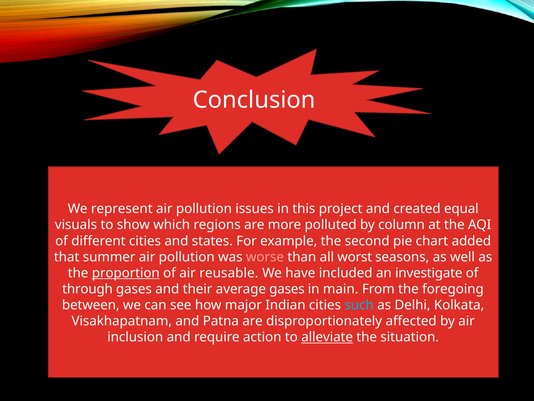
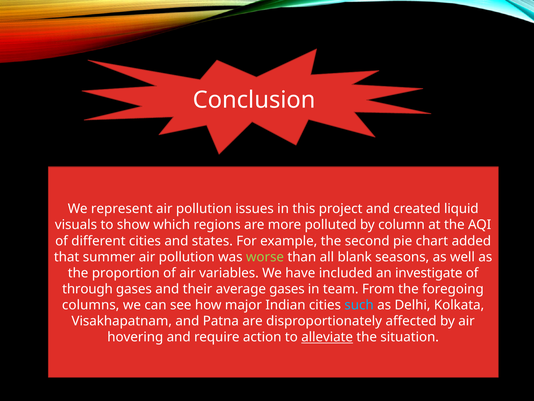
equal: equal -> liquid (461, 209)
worse colour: pink -> light green (265, 257)
worst: worst -> blank (355, 257)
proportion underline: present -> none (126, 273)
reusable: reusable -> variables (229, 273)
main: main -> team (341, 289)
between: between -> columns (91, 305)
inclusion: inclusion -> hovering (135, 337)
